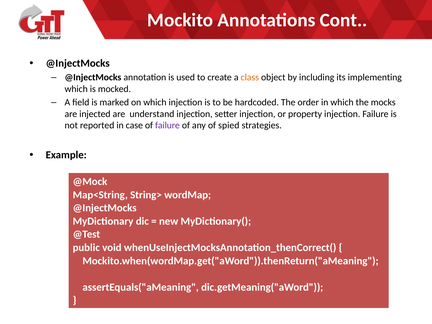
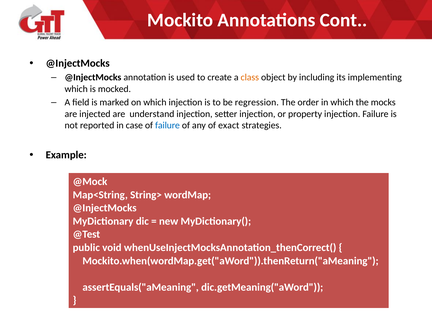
hardcoded: hardcoded -> regression (257, 102)
failure colour: purple -> blue (167, 125)
spied: spied -> exact (229, 125)
